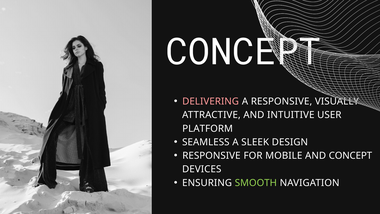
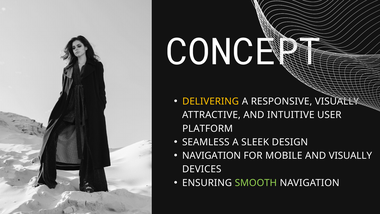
DELIVERING colour: pink -> yellow (211, 101)
RESPONSIVE: RESPONSIVE -> NAVIGATION (212, 156)
AND CONCEPT: CONCEPT -> VISUALLY (350, 156)
